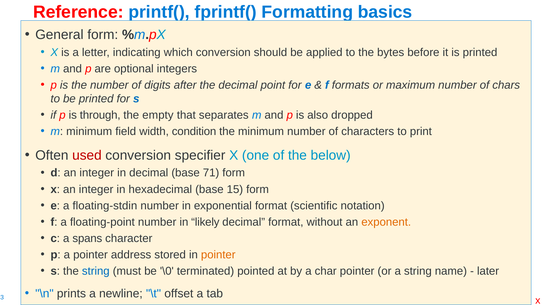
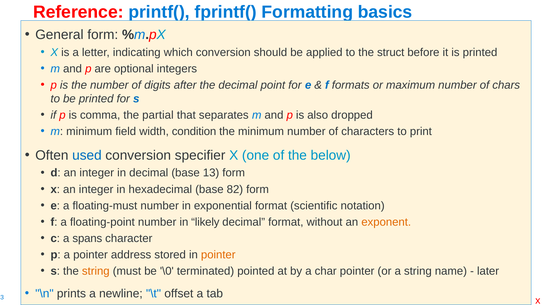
bytes: bytes -> struct (391, 52)
through: through -> comma (100, 115)
empty: empty -> partial (158, 115)
used colour: red -> blue (87, 156)
71: 71 -> 13 (211, 173)
15: 15 -> 82 (235, 190)
floating-stdin: floating-stdin -> floating-must (105, 206)
string colour: blue -> orange (96, 272)
